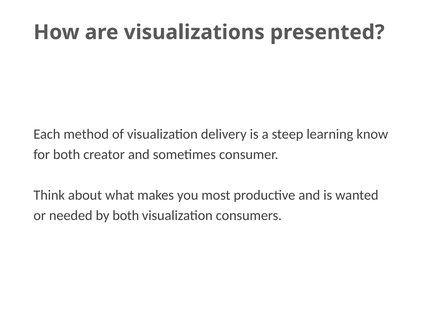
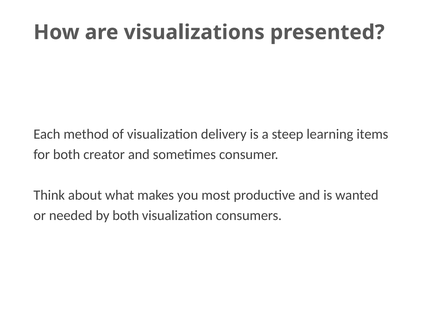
know: know -> items (372, 134)
